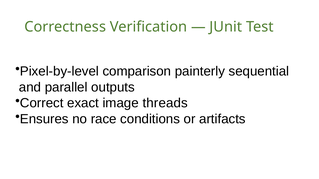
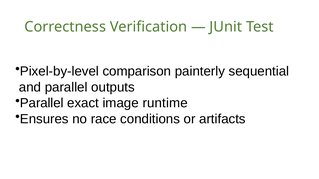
Correct: Correct -> Parallel (42, 103)
threads: threads -> runtime (165, 103)
